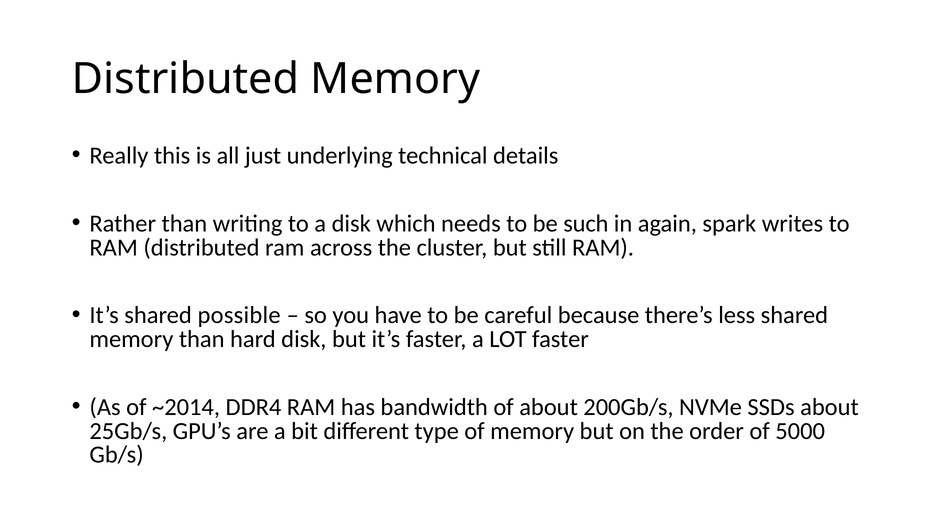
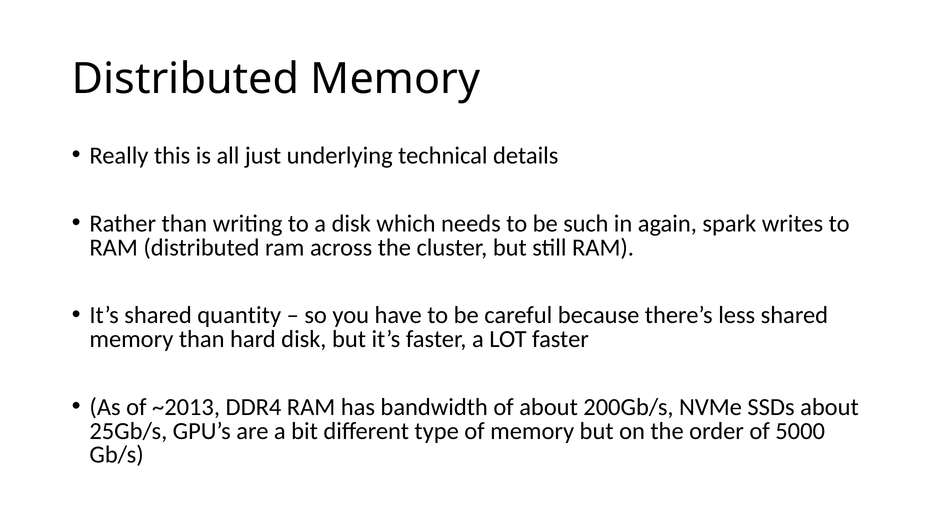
possible: possible -> quantity (239, 315)
~2014: ~2014 -> ~2013 (186, 407)
